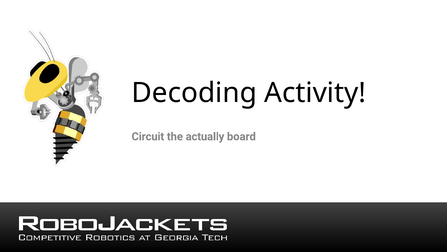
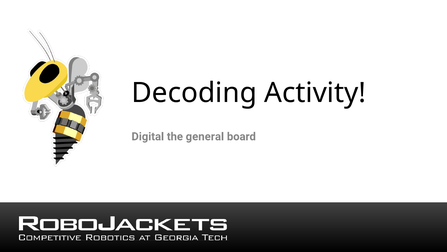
Circuit: Circuit -> Digital (148, 136)
actually: actually -> general (205, 136)
